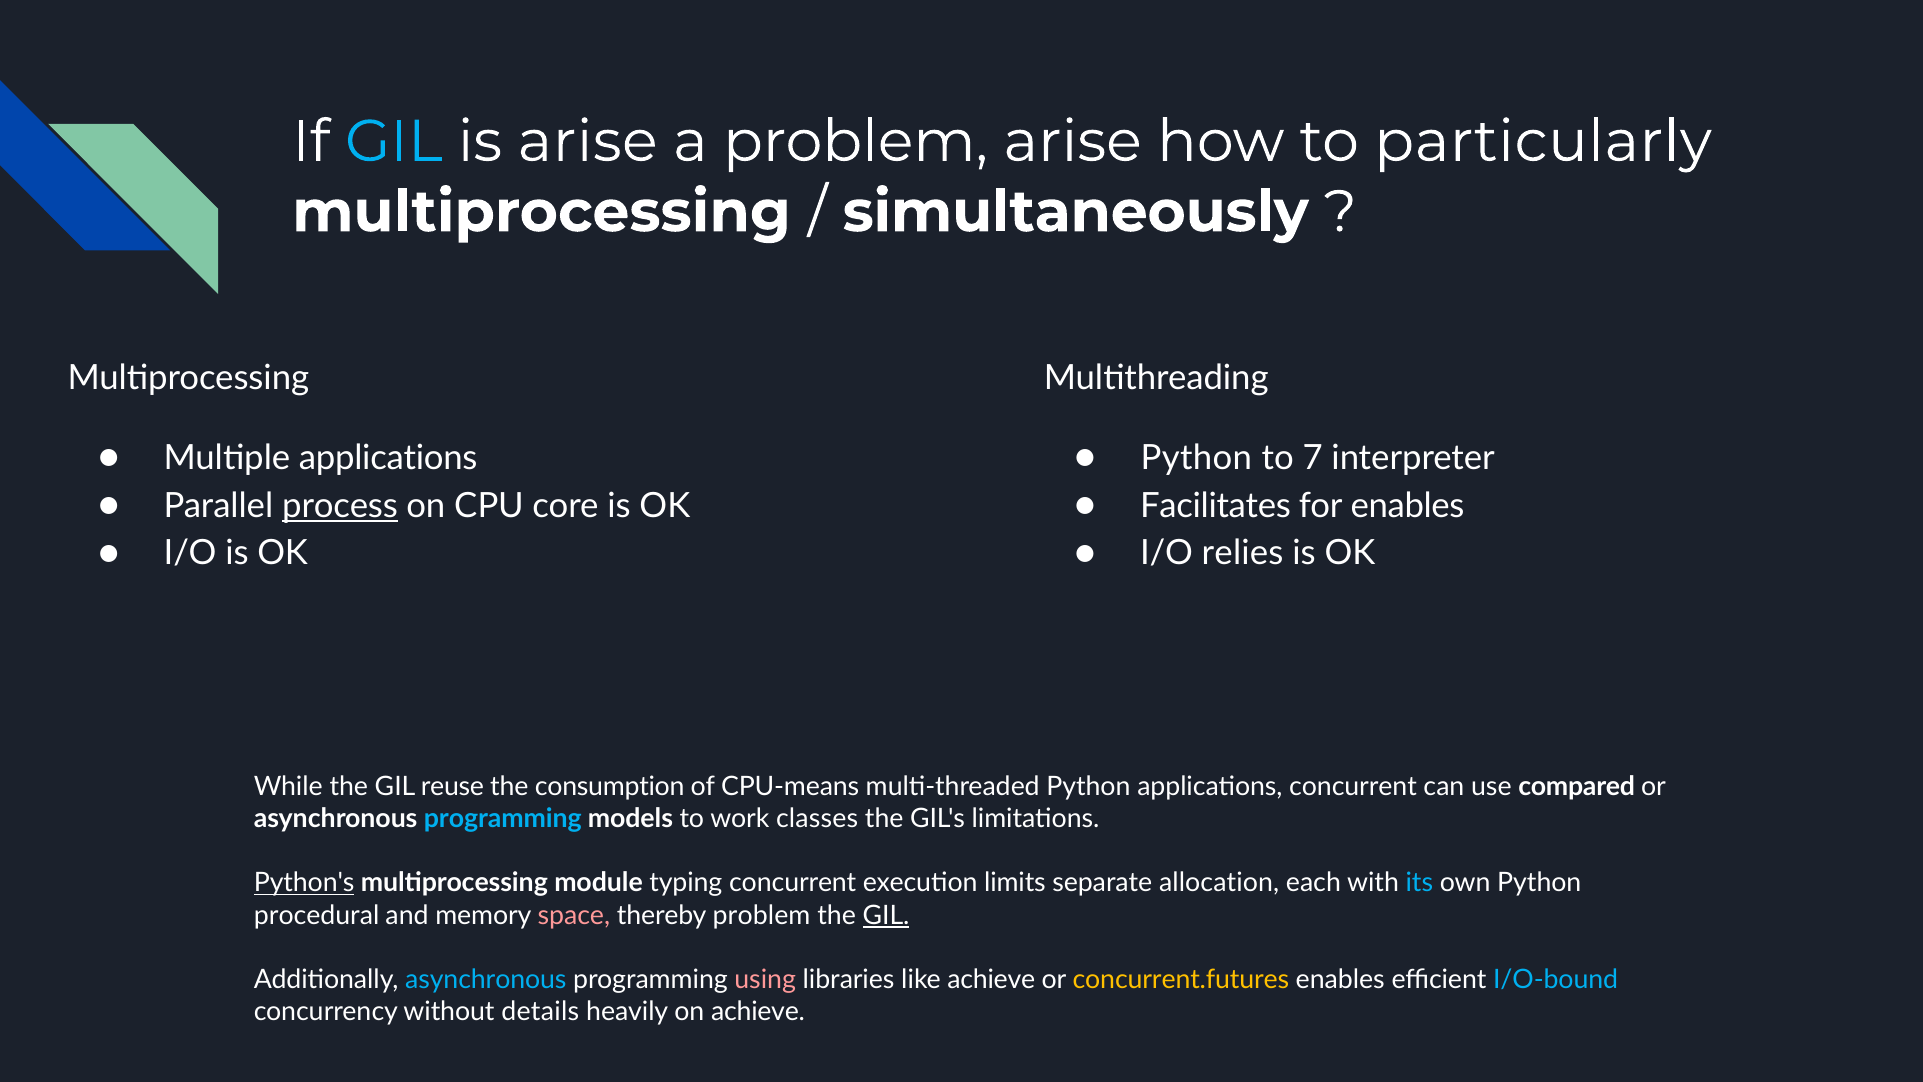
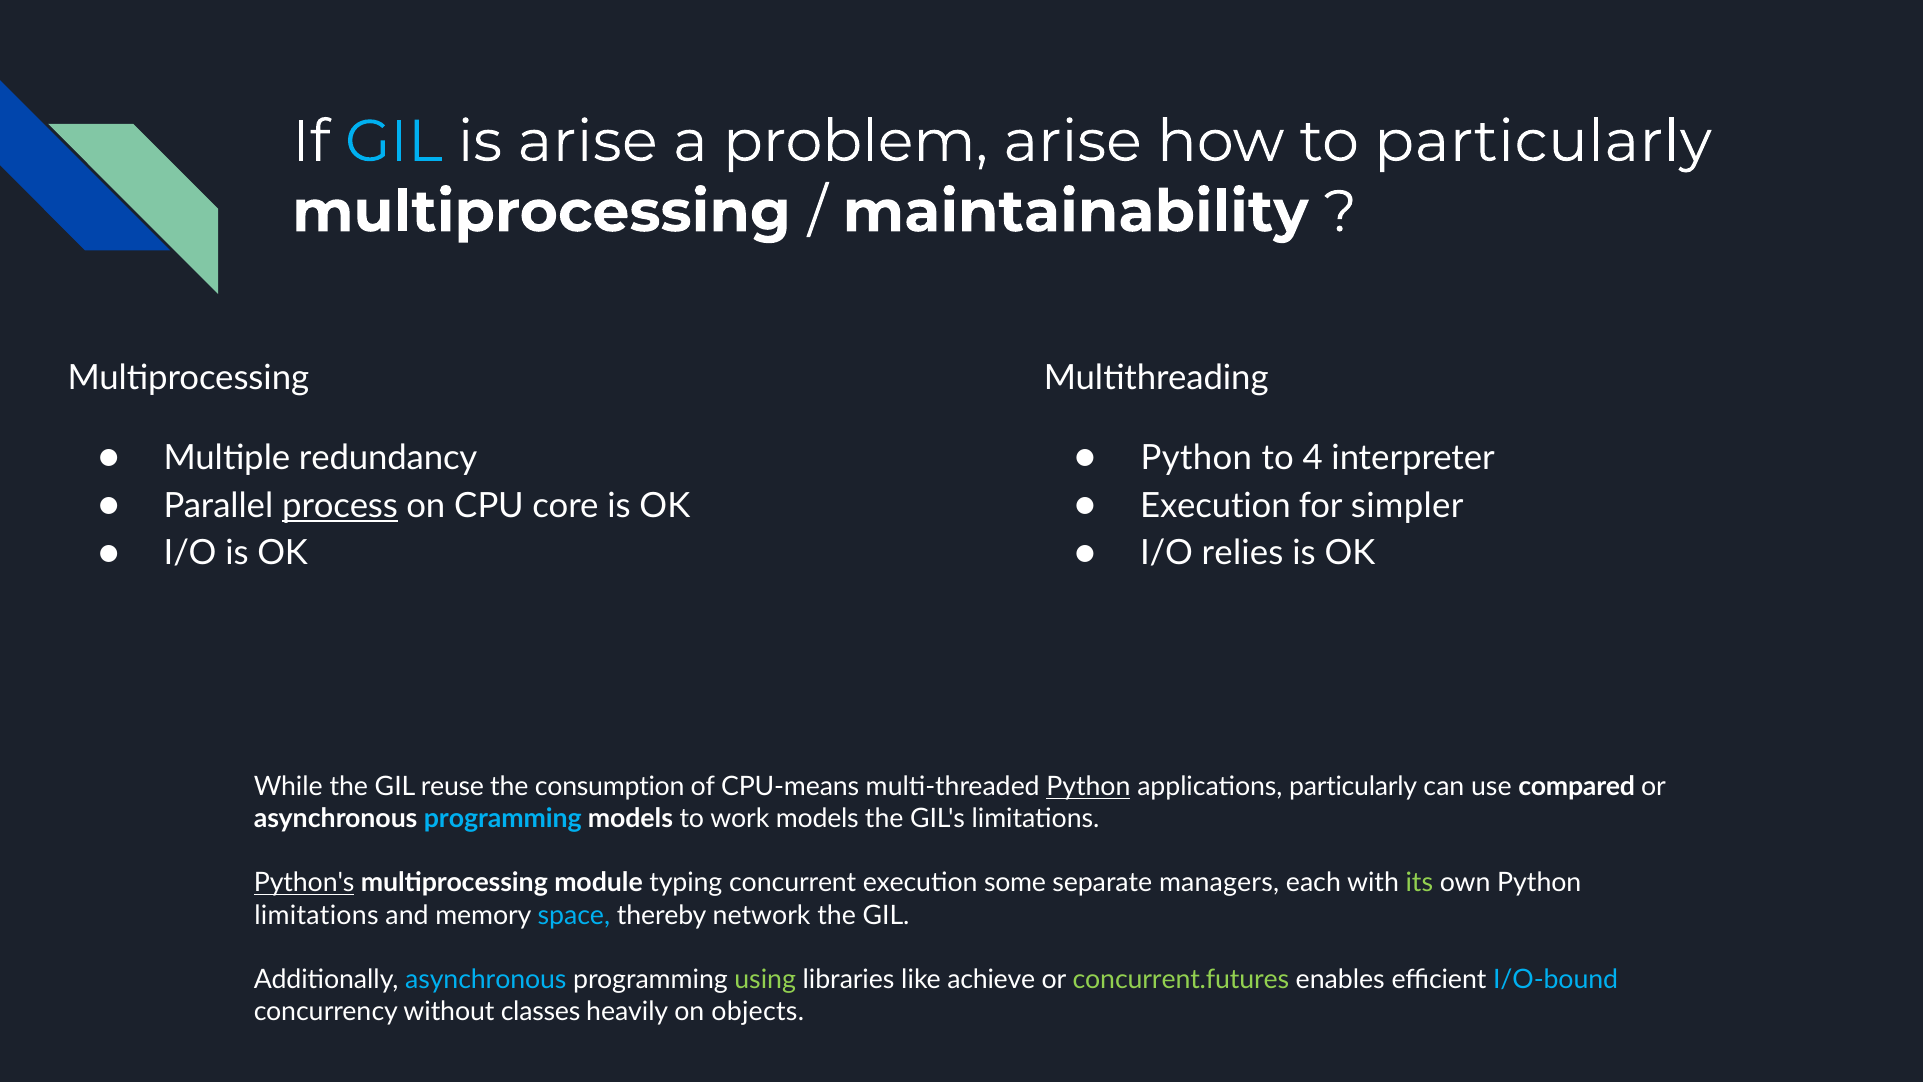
simultaneously: simultaneously -> maintainability (1076, 212)
Multiple applications: applications -> redundancy (388, 458)
7: 7 -> 4 (1313, 458)
Facilitates: Facilitates -> Execution (1215, 506)
for enables: enables -> simpler (1407, 506)
Python underline: none -> present (1088, 787)
applications concurrent: concurrent -> particularly (1353, 787)
work classes: classes -> models (817, 819)
limits: limits -> some (1015, 883)
allocation: allocation -> managers (1219, 883)
its colour: light blue -> light green (1419, 883)
procedural: procedural -> limitations (317, 915)
space colour: pink -> light blue (574, 915)
thereby problem: problem -> network (762, 915)
GIL underline: present -> none (886, 915)
using colour: pink -> light green (765, 979)
concurrent.futures colour: yellow -> light green (1181, 979)
details: details -> classes (541, 1011)
on achieve: achieve -> objects (758, 1011)
